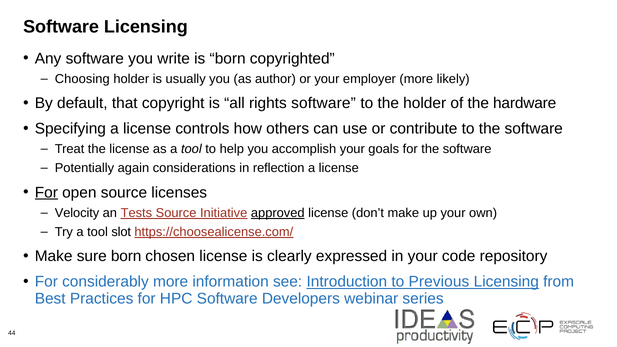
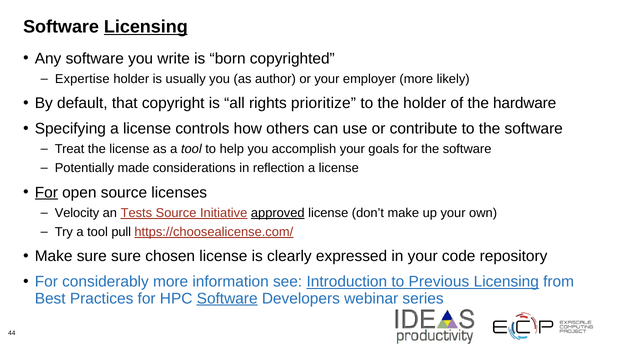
Licensing underline: none -> present (146, 27)
Choosing: Choosing -> Expertise (82, 79)
rights software: software -> prioritize (323, 103)
again: again -> made (133, 168)
slot: slot -> pull (121, 232)
sure born: born -> sure (126, 256)
Software underline: none -> present (227, 299)
